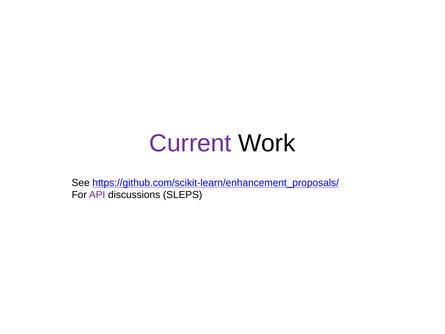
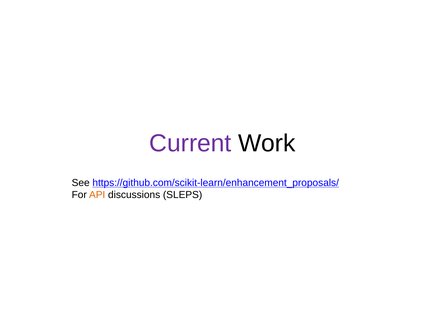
API colour: purple -> orange (97, 195)
